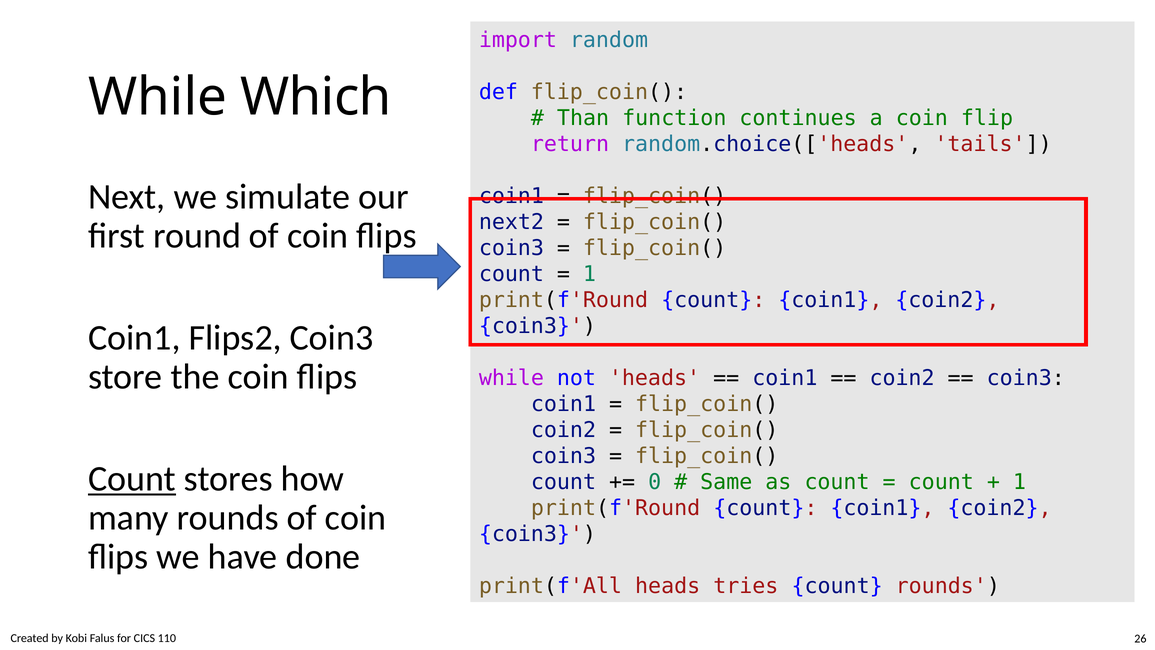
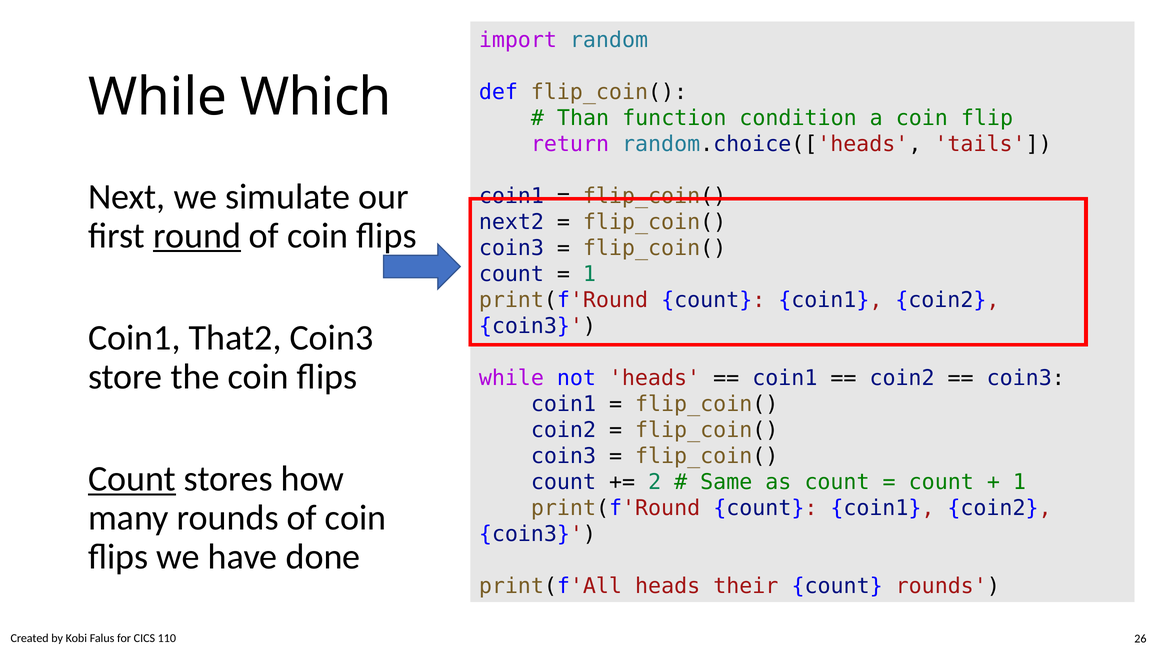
continues: continues -> condition (798, 118)
round underline: none -> present (197, 236)
Flips2: Flips2 -> That2 (235, 338)
0: 0 -> 2 (655, 482)
tries: tries -> their (746, 586)
